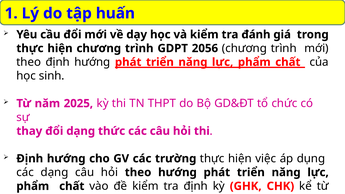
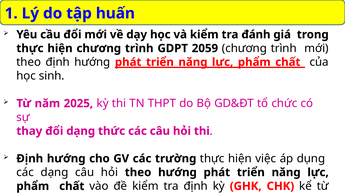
2056: 2056 -> 2059 (205, 48)
